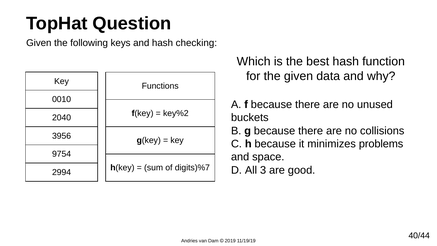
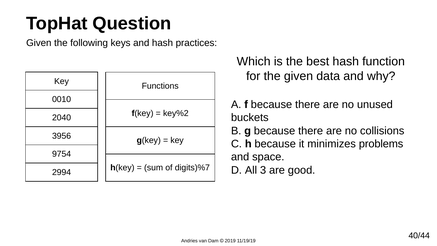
checking: checking -> practices (196, 43)
